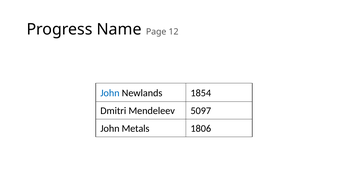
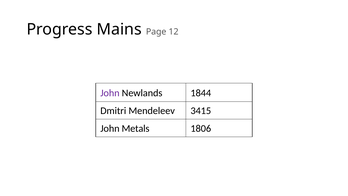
Name: Name -> Mains (119, 29)
John colour: blue -> purple (110, 93)
1854: 1854 -> 1844 (201, 93)
5097: 5097 -> 3415 (201, 111)
